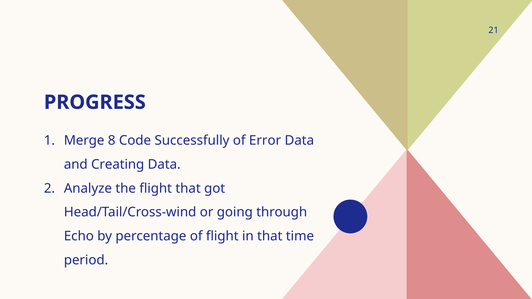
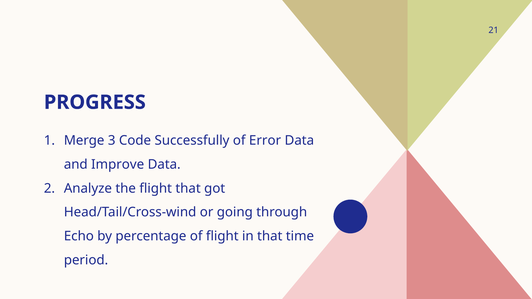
8: 8 -> 3 (112, 141)
Creating: Creating -> Improve (118, 165)
